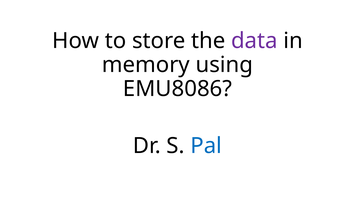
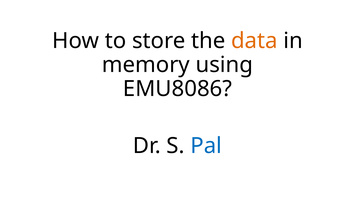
data colour: purple -> orange (254, 41)
